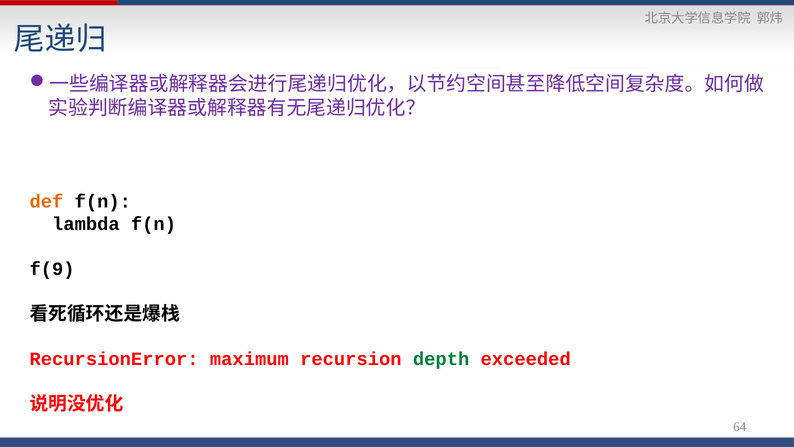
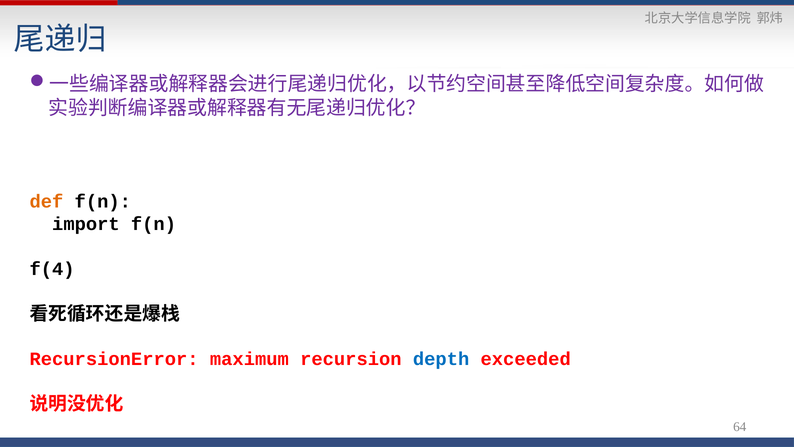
lambda: lambda -> import (86, 224)
f(9: f(9 -> f(4 (52, 269)
depth colour: green -> blue (441, 359)
